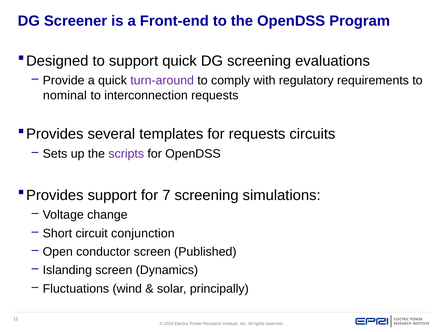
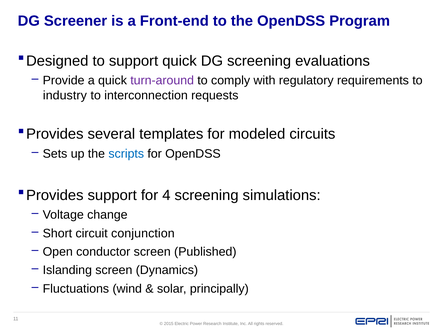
nominal: nominal -> industry (65, 95)
for requests: requests -> modeled (257, 134)
scripts colour: purple -> blue (126, 154)
7: 7 -> 4 (166, 195)
